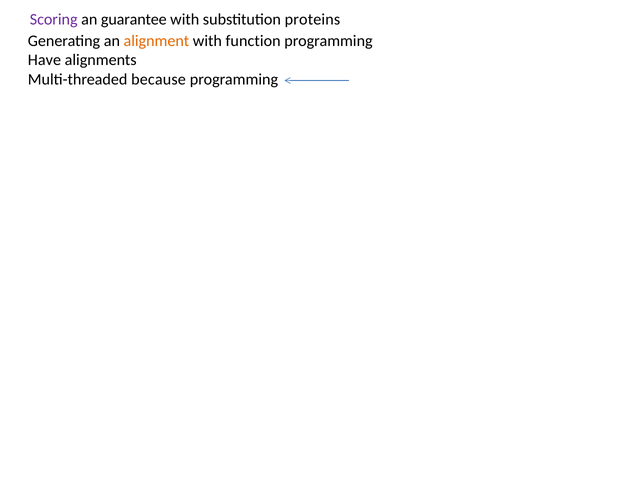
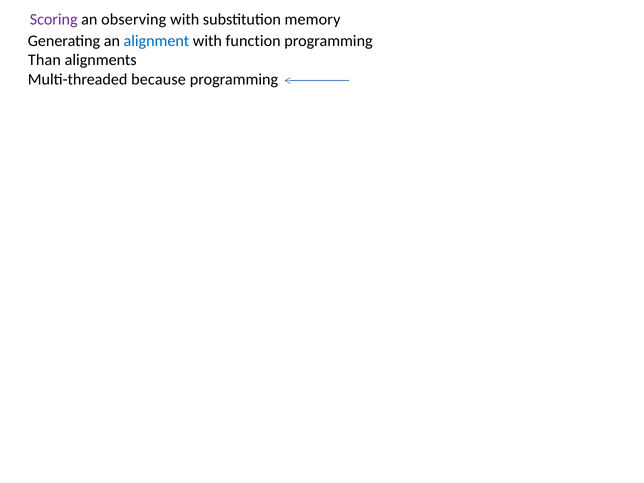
guarantee: guarantee -> observing (134, 19)
proteins: proteins -> memory (312, 19)
alignment colour: orange -> blue (156, 41)
Have: Have -> Than (44, 60)
